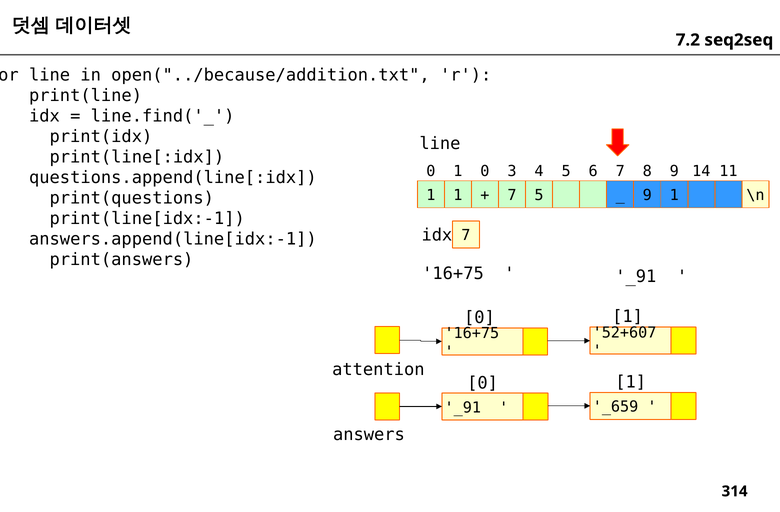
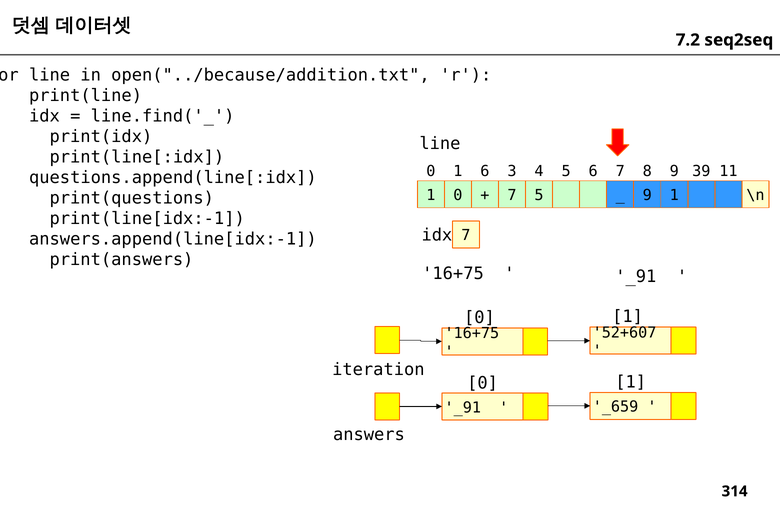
1 0: 0 -> 6 (485, 171)
14: 14 -> 39 (701, 171)
1: 1 -> 0 (458, 195)
attention: attention -> iteration (378, 370)
